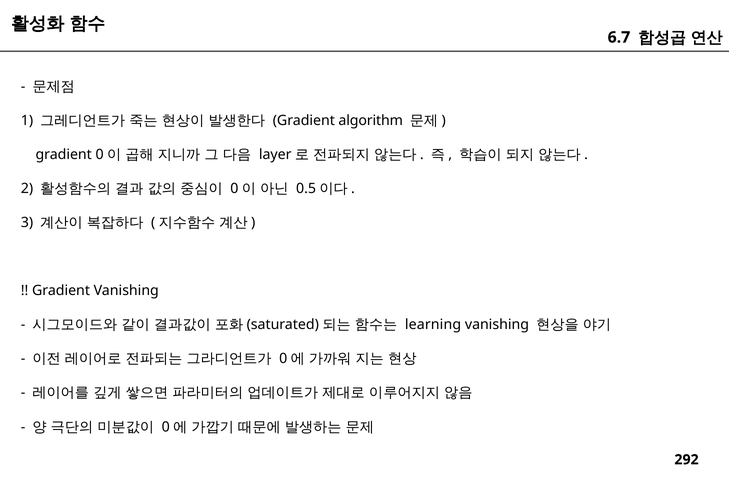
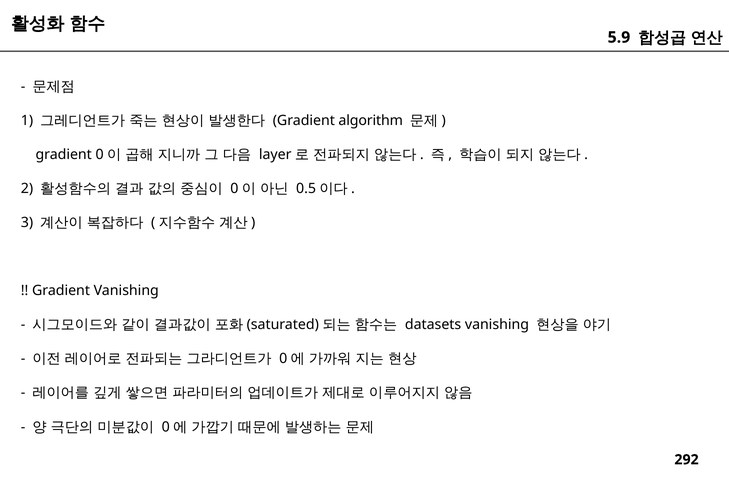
6.7: 6.7 -> 5.9 (619, 37)
learning: learning -> datasets (433, 325)
